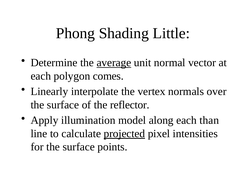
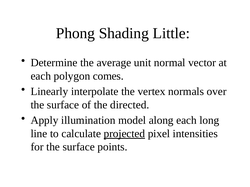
average underline: present -> none (114, 63)
reflector: reflector -> directed (130, 105)
than: than -> long (209, 121)
